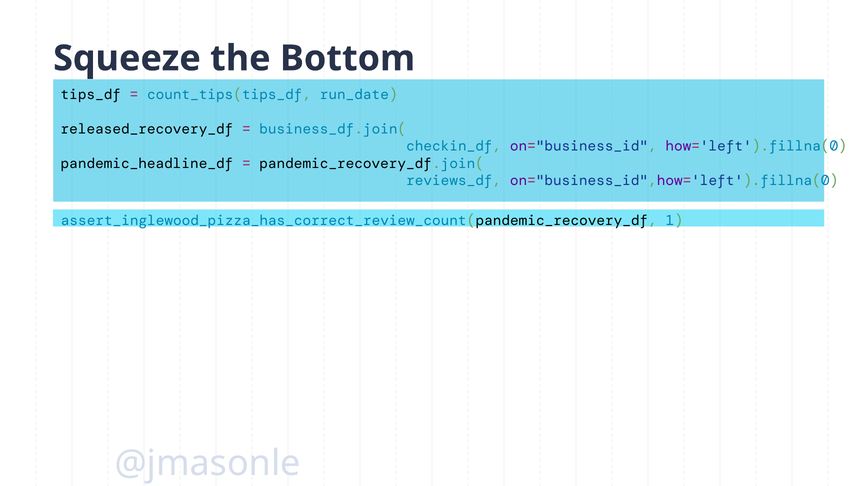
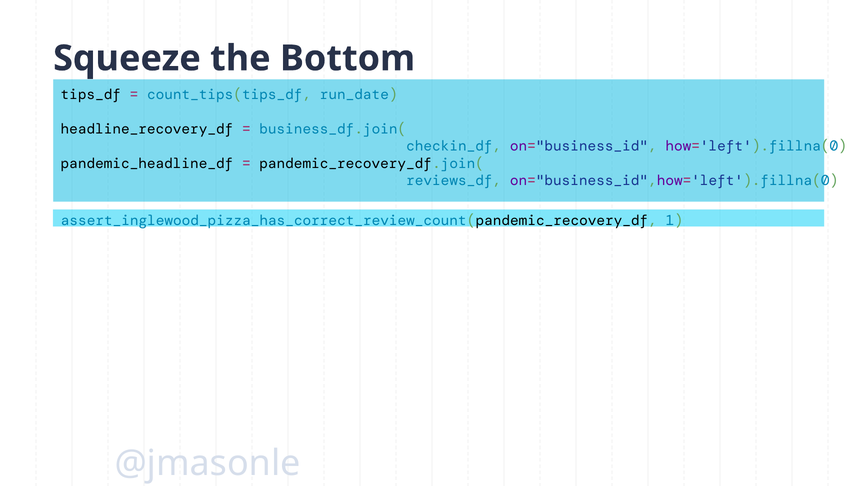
released_recovery_df: released_recovery_df -> headline_recovery_df (147, 129)
